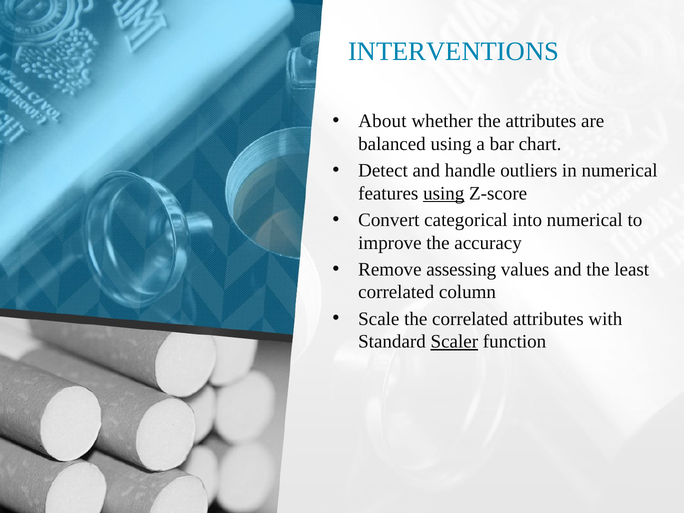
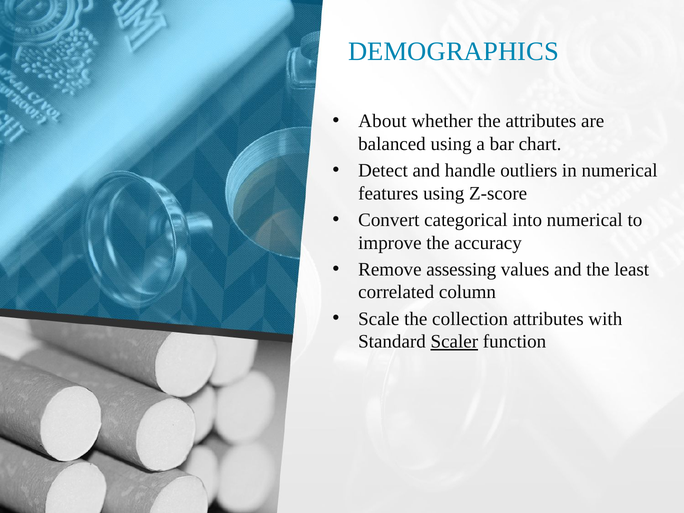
INTERVENTIONS: INTERVENTIONS -> DEMOGRAPHICS (453, 51)
using underline: present -> none (444, 193)
the correlated: correlated -> collection (470, 319)
